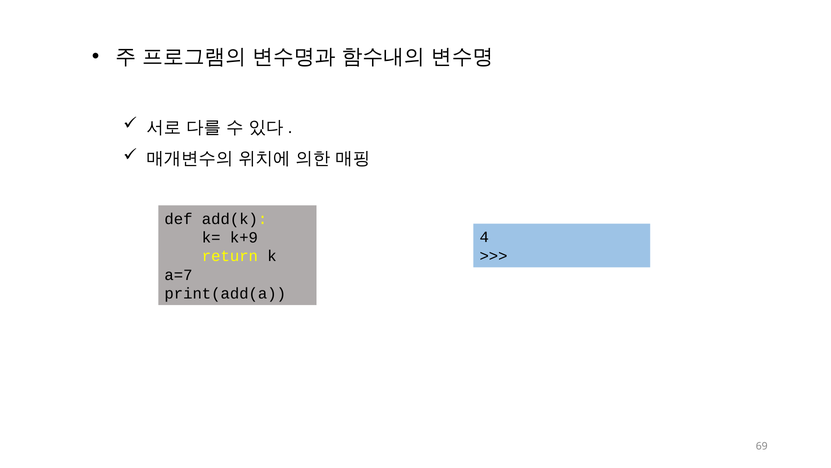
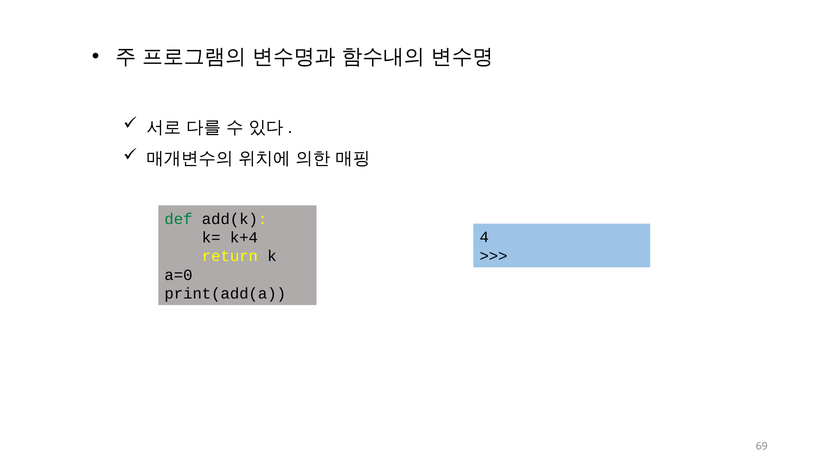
def colour: black -> green (178, 219)
k+9: k+9 -> k+4 (244, 237)
a=7: a=7 -> a=0 (178, 275)
